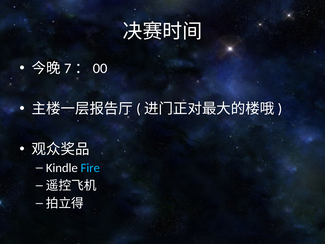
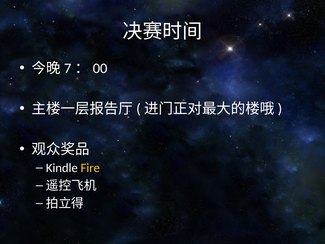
Fire colour: light blue -> yellow (90, 168)
